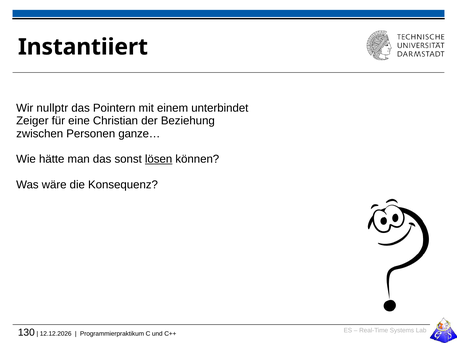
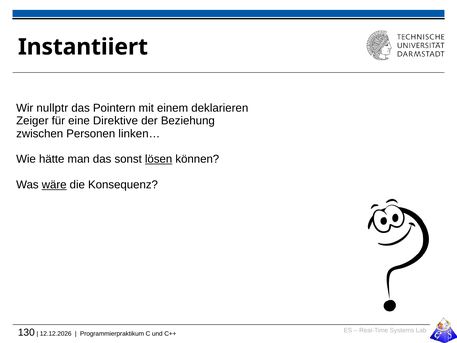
unterbindet: unterbindet -> deklarieren (220, 108)
Christian: Christian -> Direktive (115, 121)
ganze…: ganze… -> linken… (139, 134)
wäre underline: none -> present (54, 185)
